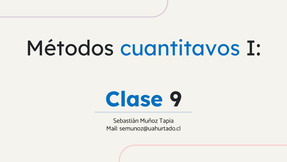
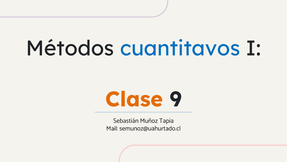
Clase colour: blue -> orange (134, 99)
